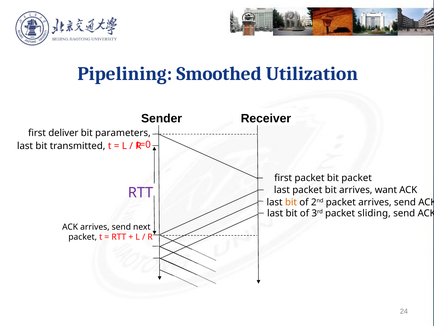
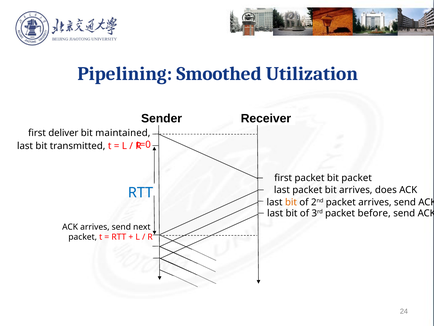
parameters: parameters -> maintained (123, 133)
want: want -> does (386, 190)
RTT colour: purple -> blue (140, 192)
sliding: sliding -> before (374, 213)
